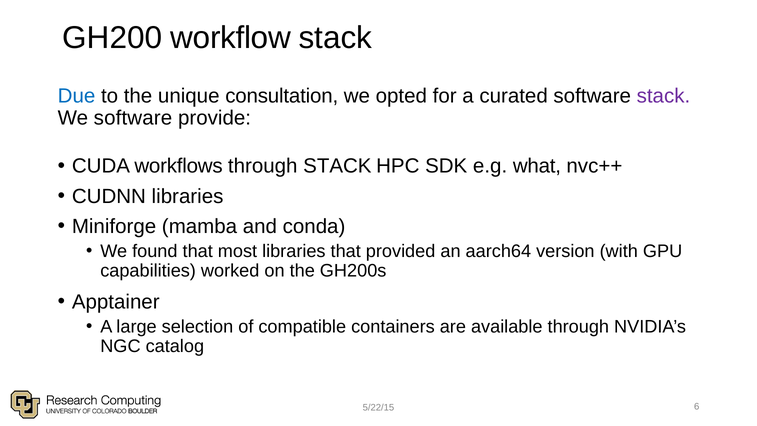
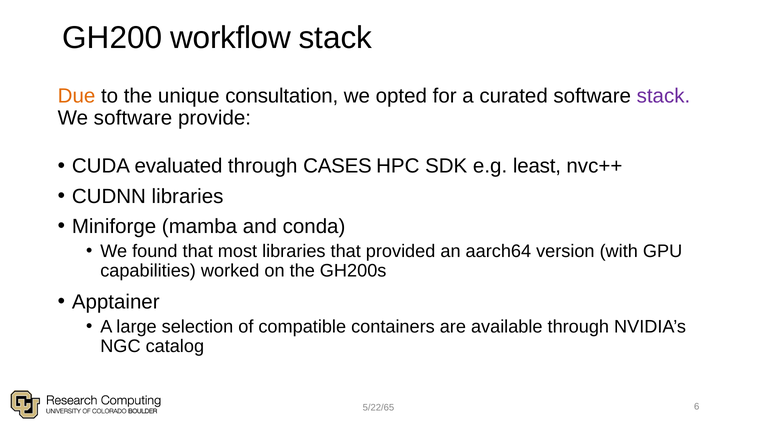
Due colour: blue -> orange (77, 96)
workflows: workflows -> evaluated (178, 166)
through STACK: STACK -> CASES (337, 166)
what: what -> least (537, 166)
5/22/15: 5/22/15 -> 5/22/65 (378, 408)
